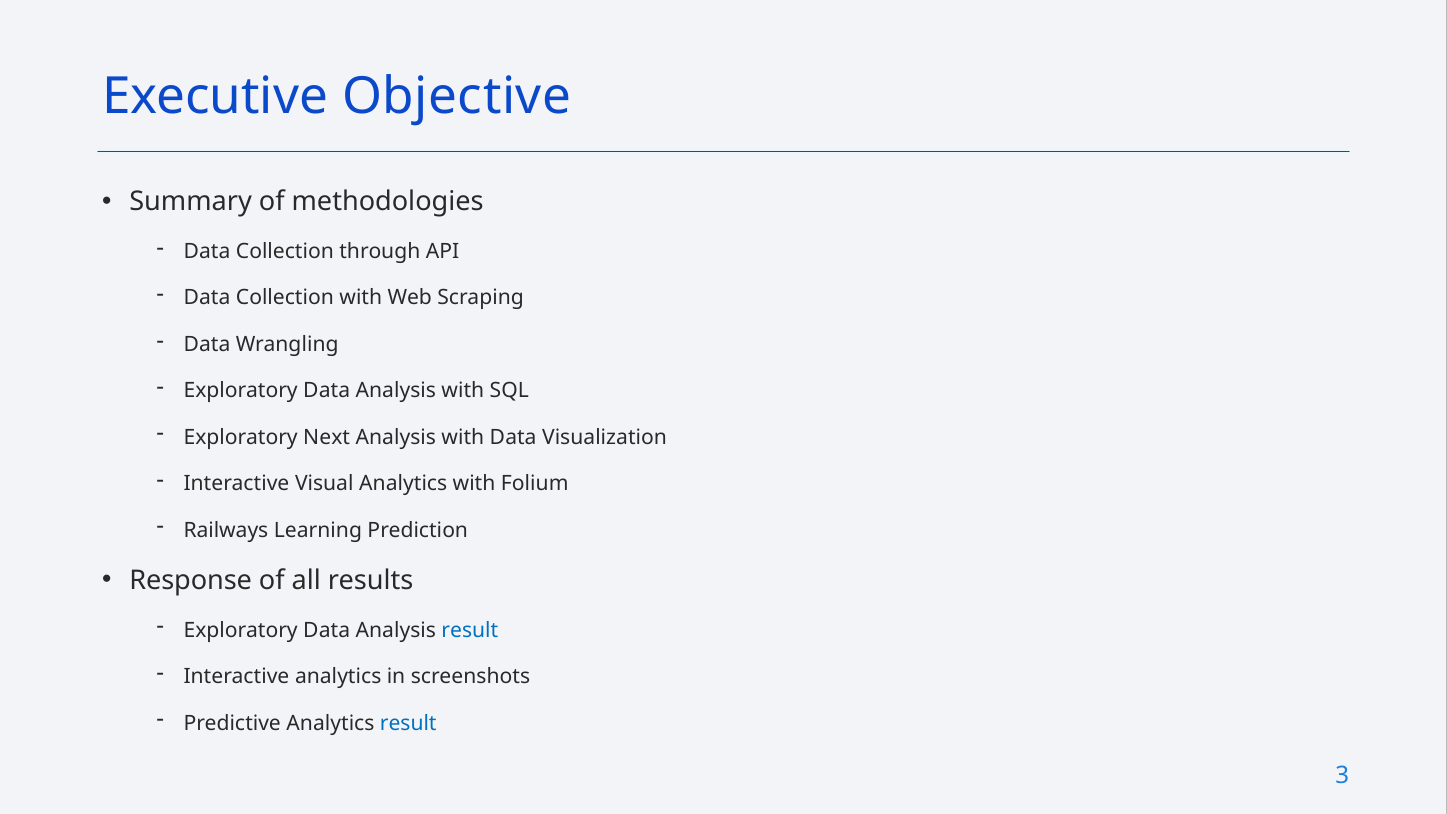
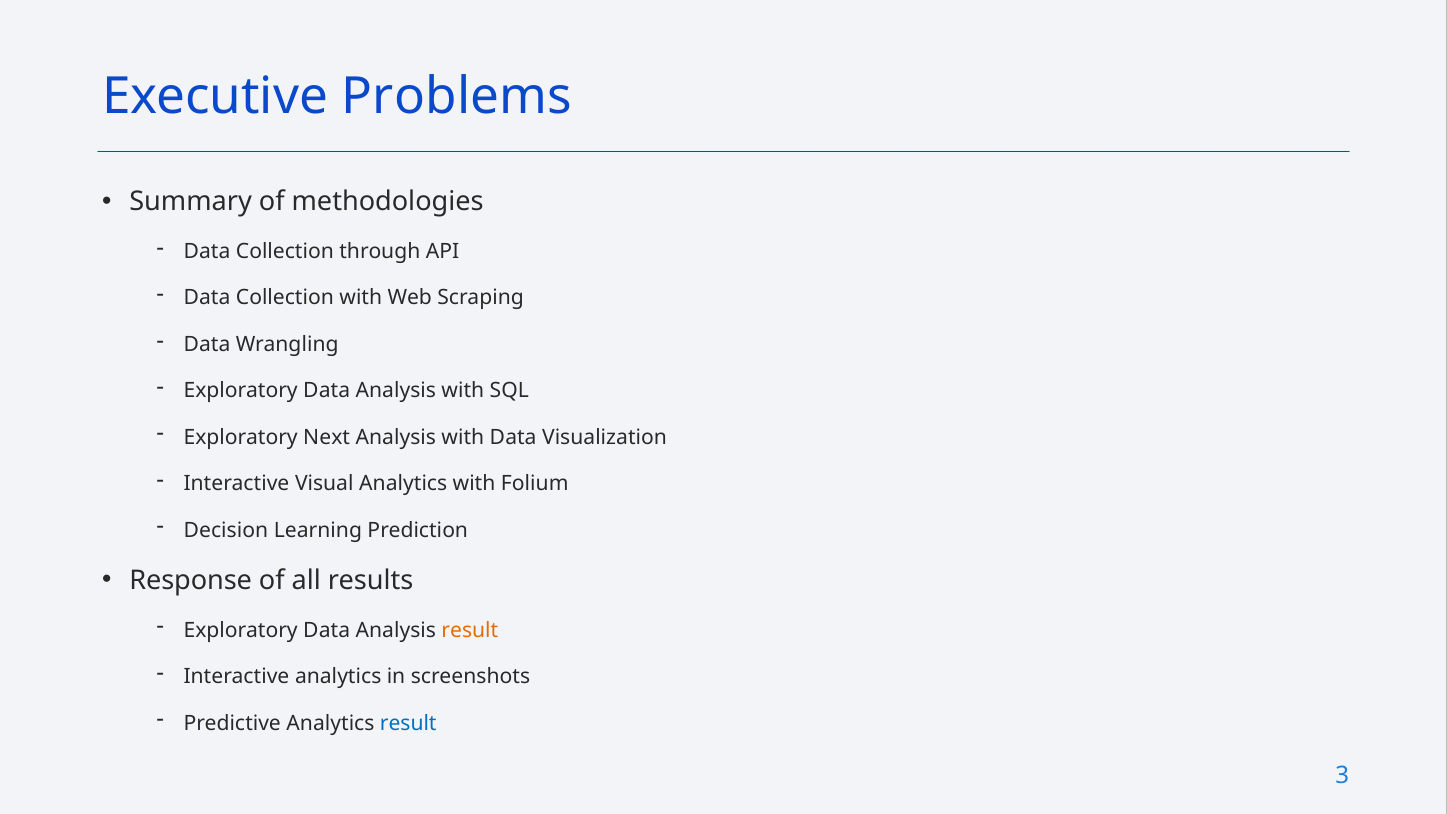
Objective: Objective -> Problems (457, 97)
Railways: Railways -> Decision (226, 530)
result colour: blue -> orange (470, 630)
